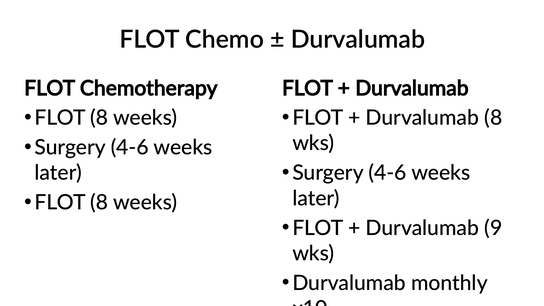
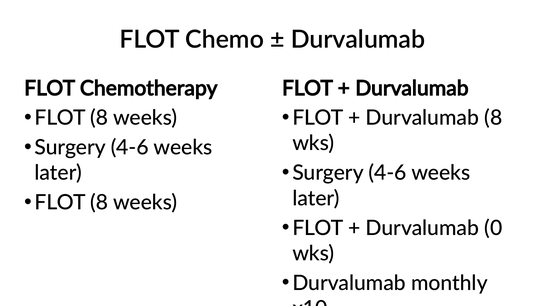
9: 9 -> 0 (493, 228)
